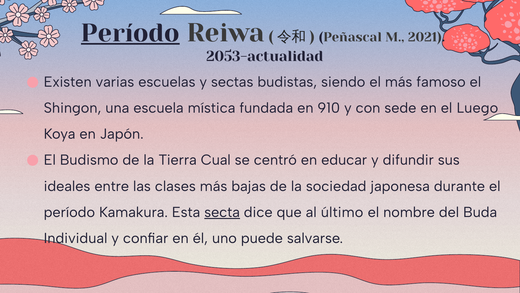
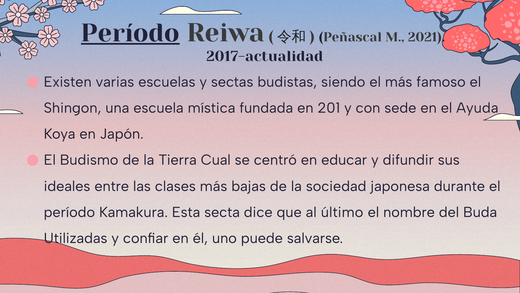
2053-actualidad: 2053-actualidad -> 2017-actualidad (265, 56)
910: 910 -> 201 (329, 108)
Luego: Luego -> Ayuda (477, 108)
secta underline: present -> none (222, 212)
Individual: Individual -> Utilizadas (76, 238)
